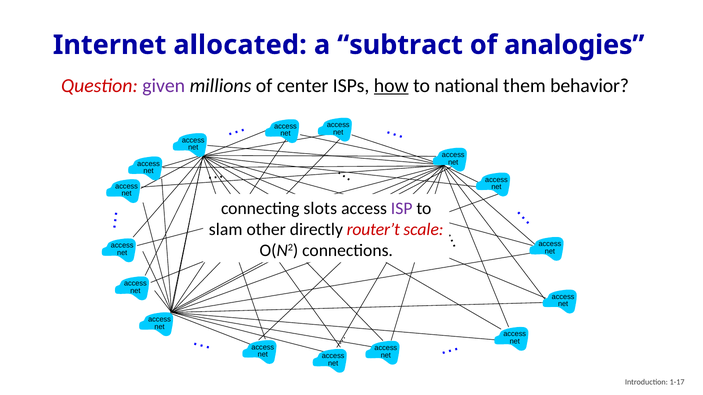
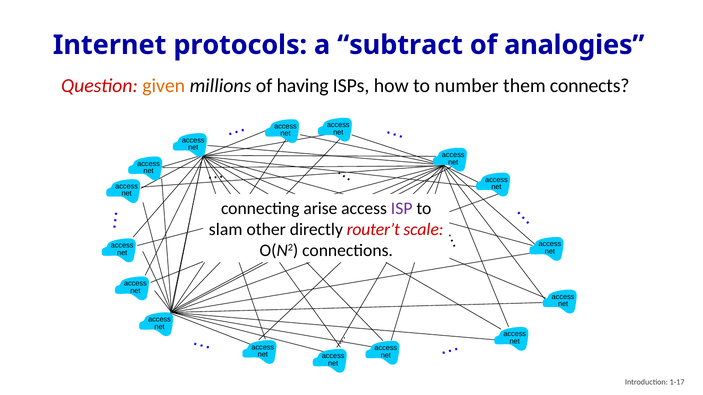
allocated: allocated -> protocols (240, 45)
given colour: purple -> orange (164, 86)
center: center -> having (303, 86)
how underline: present -> none (391, 86)
national: national -> number (467, 86)
behavior: behavior -> connects (590, 86)
slots: slots -> arise (320, 209)
